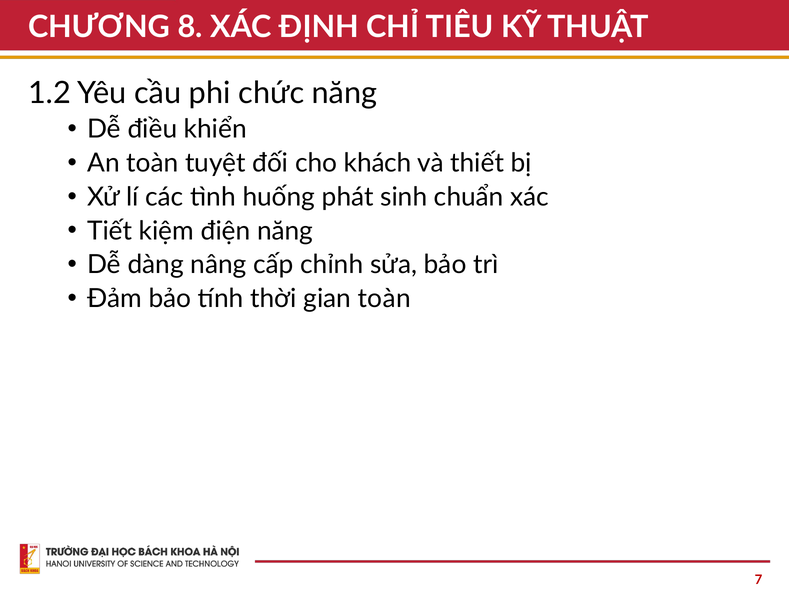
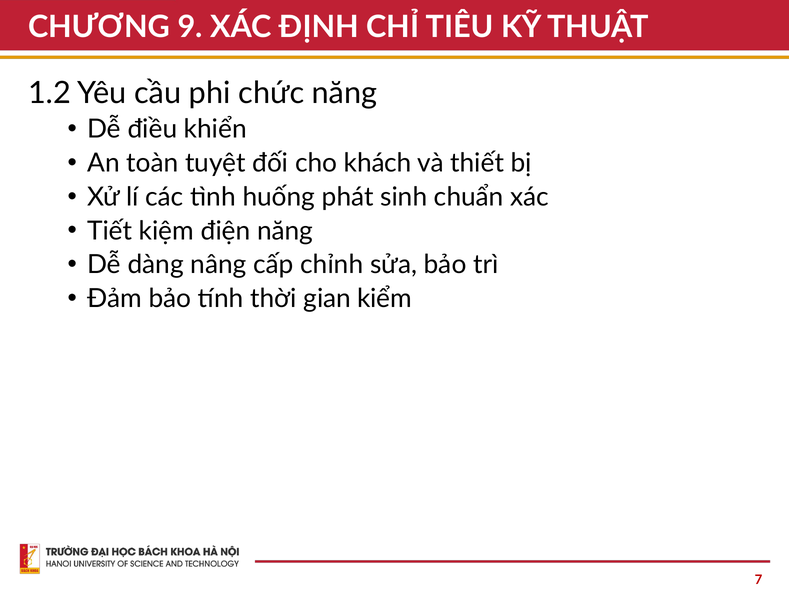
8: 8 -> 9 (190, 27)
gian toàn: toàn -> kiểm (385, 298)
